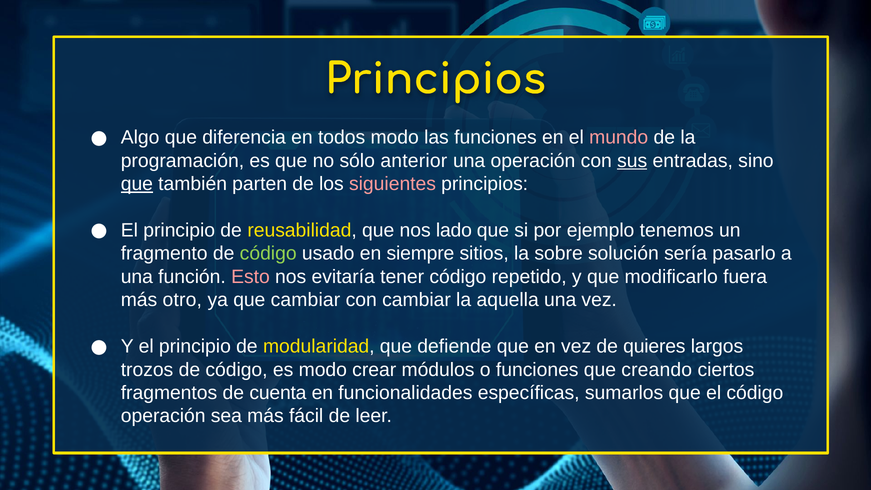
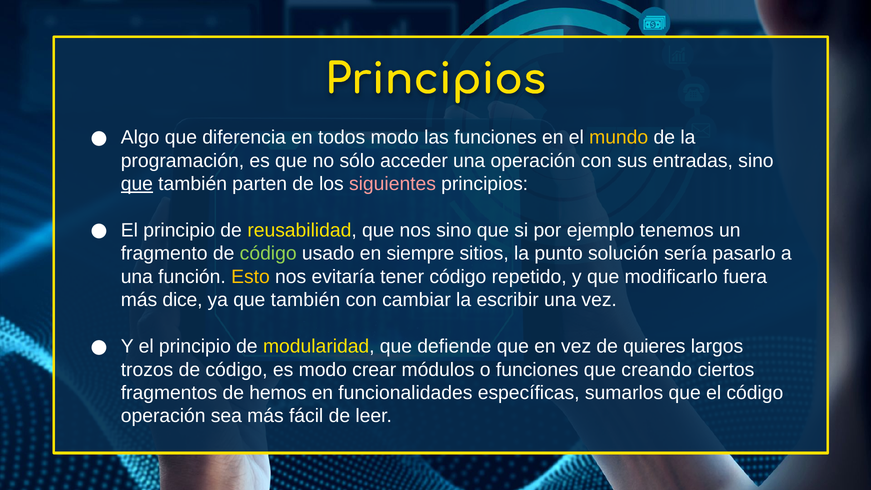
mundo colour: pink -> yellow (619, 137)
anterior: anterior -> acceder (414, 161)
sus underline: present -> none (632, 161)
nos lado: lado -> sino (454, 230)
sobre: sobre -> punto (559, 254)
Esto colour: pink -> yellow (250, 277)
otro: otro -> dice (182, 300)
ya que cambiar: cambiar -> también (305, 300)
aquella: aquella -> escribir (508, 300)
cuenta: cuenta -> hemos (278, 393)
